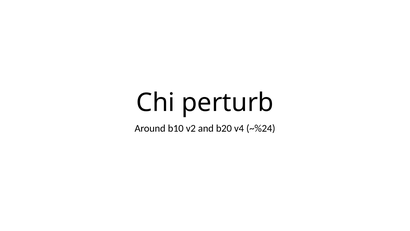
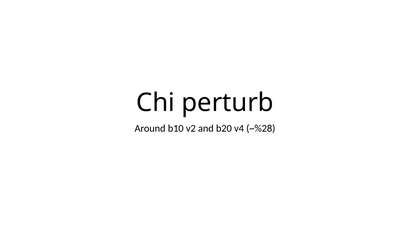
~%24: ~%24 -> ~%28 (261, 128)
